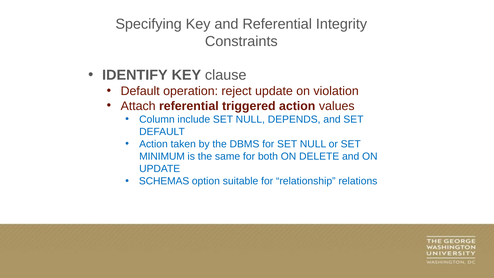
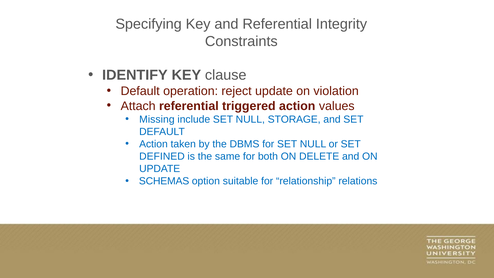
Column: Column -> Missing (157, 119)
DEPENDS: DEPENDS -> STORAGE (294, 119)
MINIMUM: MINIMUM -> DEFINED (162, 156)
